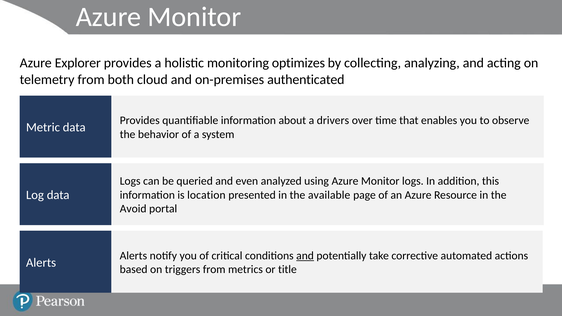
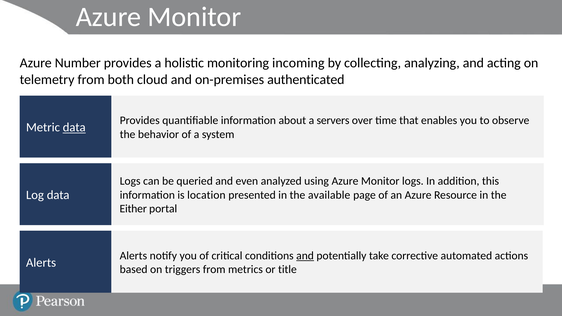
Explorer: Explorer -> Number (78, 63)
optimizes: optimizes -> incoming (298, 63)
drivers: drivers -> servers (333, 121)
data underline: none -> present (74, 128)
Avoid: Avoid -> Either (133, 209)
